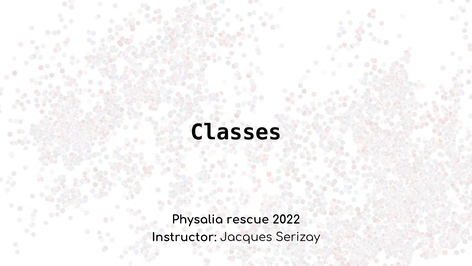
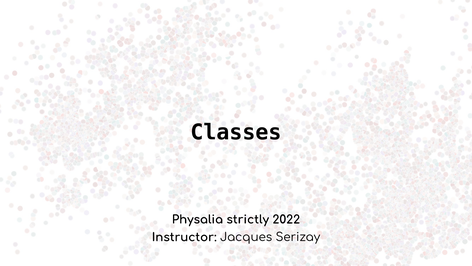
rescue: rescue -> strictly (248, 219)
